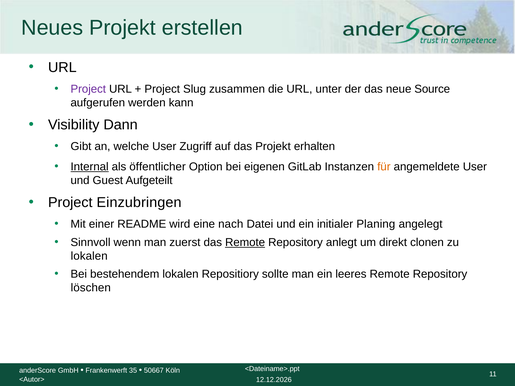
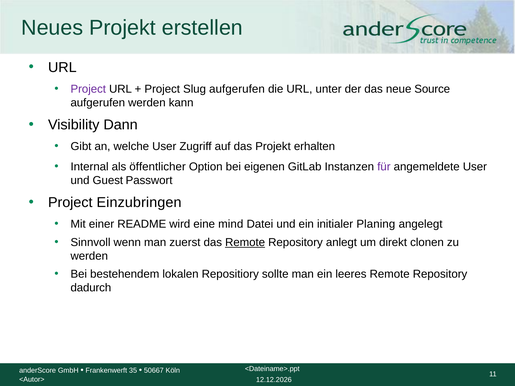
Slug zusammen: zusammen -> aufgerufen (237, 89)
Internal underline: present -> none (90, 167)
für colour: orange -> purple (384, 167)
Aufgeteilt: Aufgeteilt -> Passwort (149, 181)
nach: nach -> mind (231, 224)
lokalen: lokalen -> werden (89, 256)
löschen: löschen -> dadurch (91, 288)
